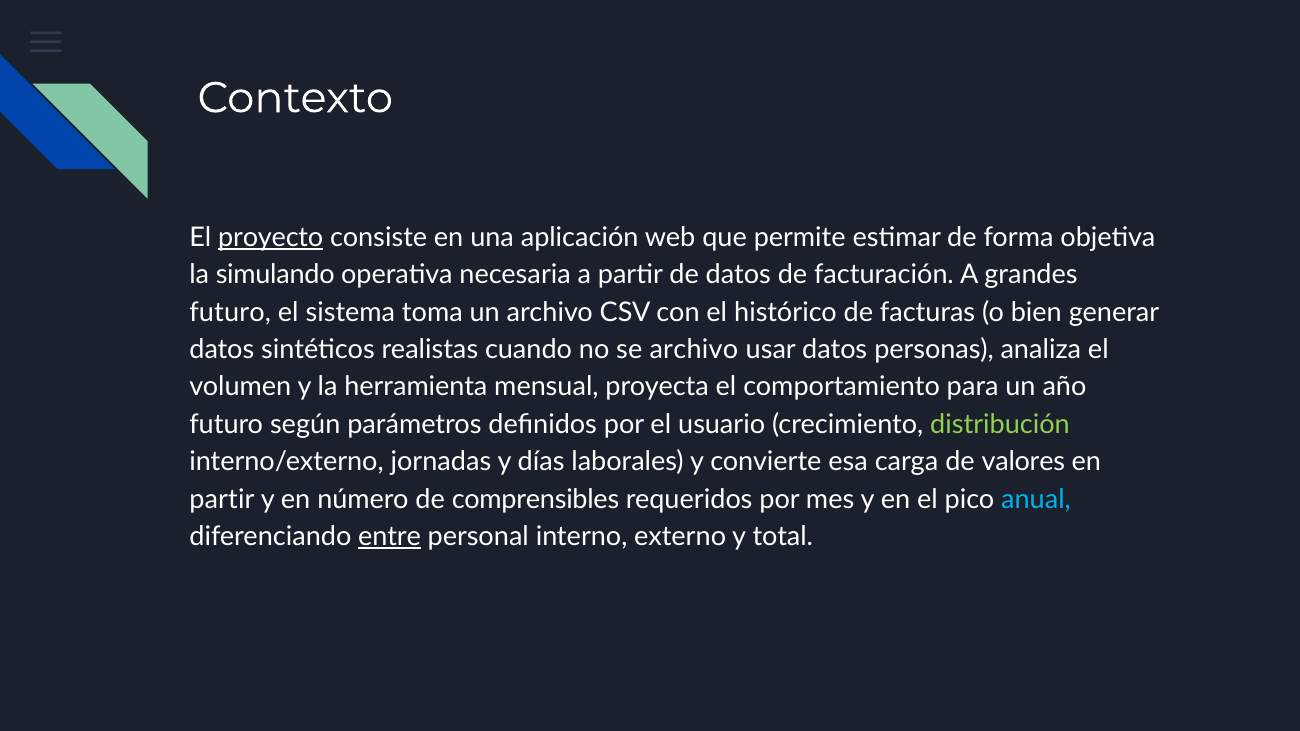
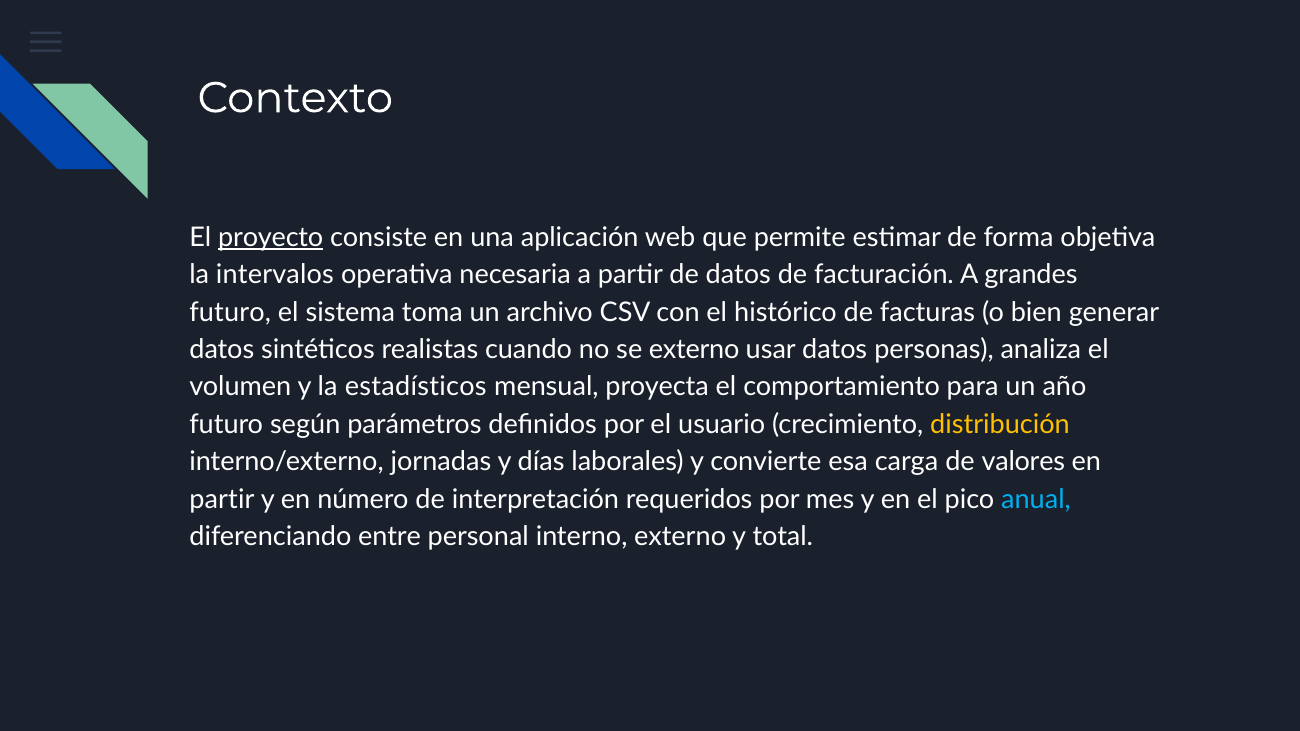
simulando: simulando -> intervalos (275, 275)
se archivo: archivo -> externo (694, 350)
herramienta: herramienta -> estadísticos (416, 387)
distribución colour: light green -> yellow (1000, 425)
comprensibles: comprensibles -> interpretación (535, 499)
entre underline: present -> none (390, 537)
